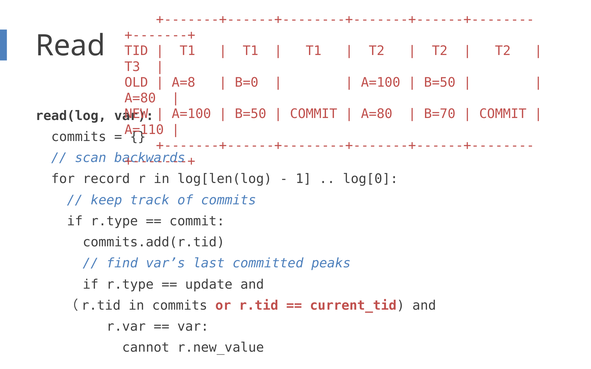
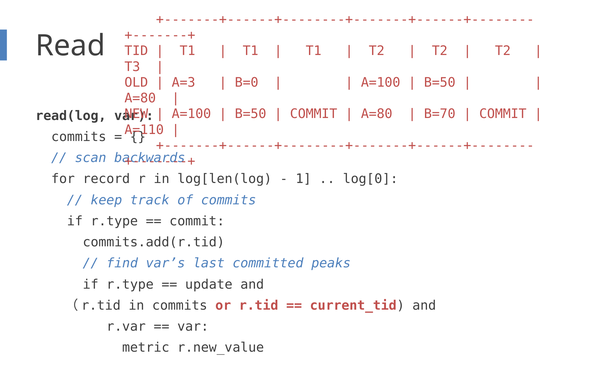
A=8: A=8 -> A=3 (184, 83)
cannot: cannot -> metric (146, 348)
